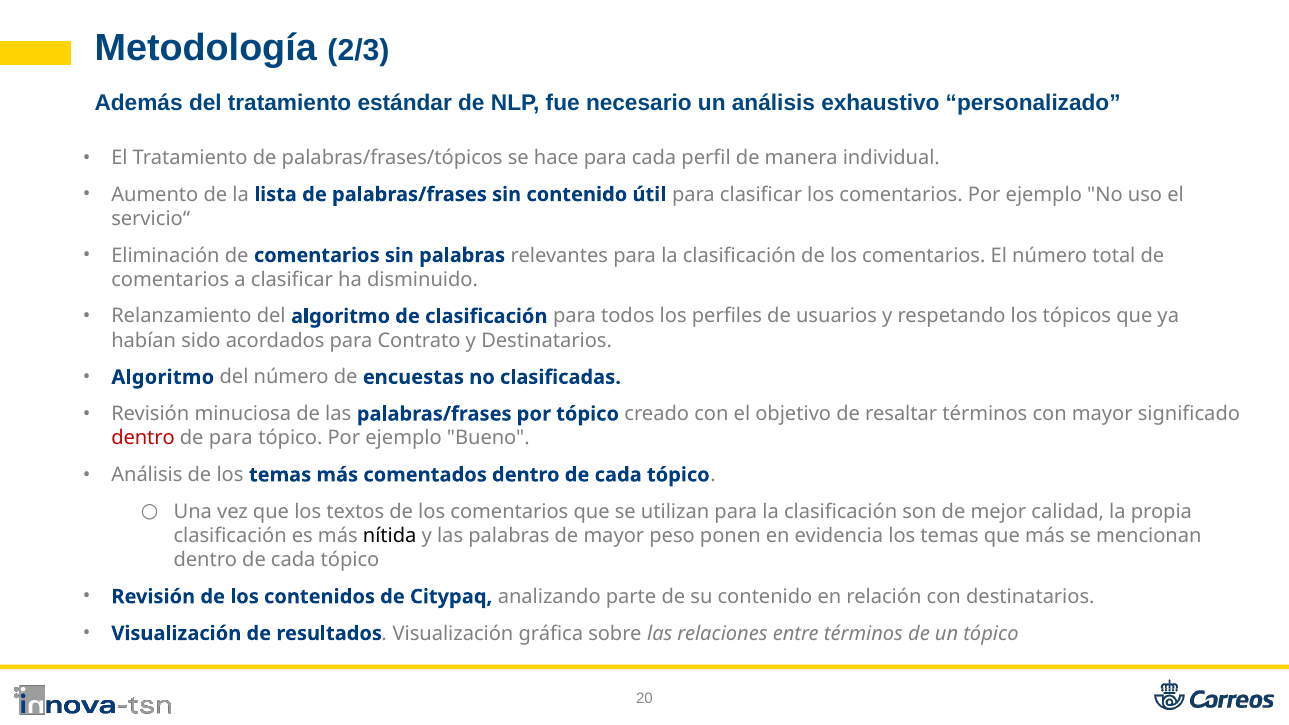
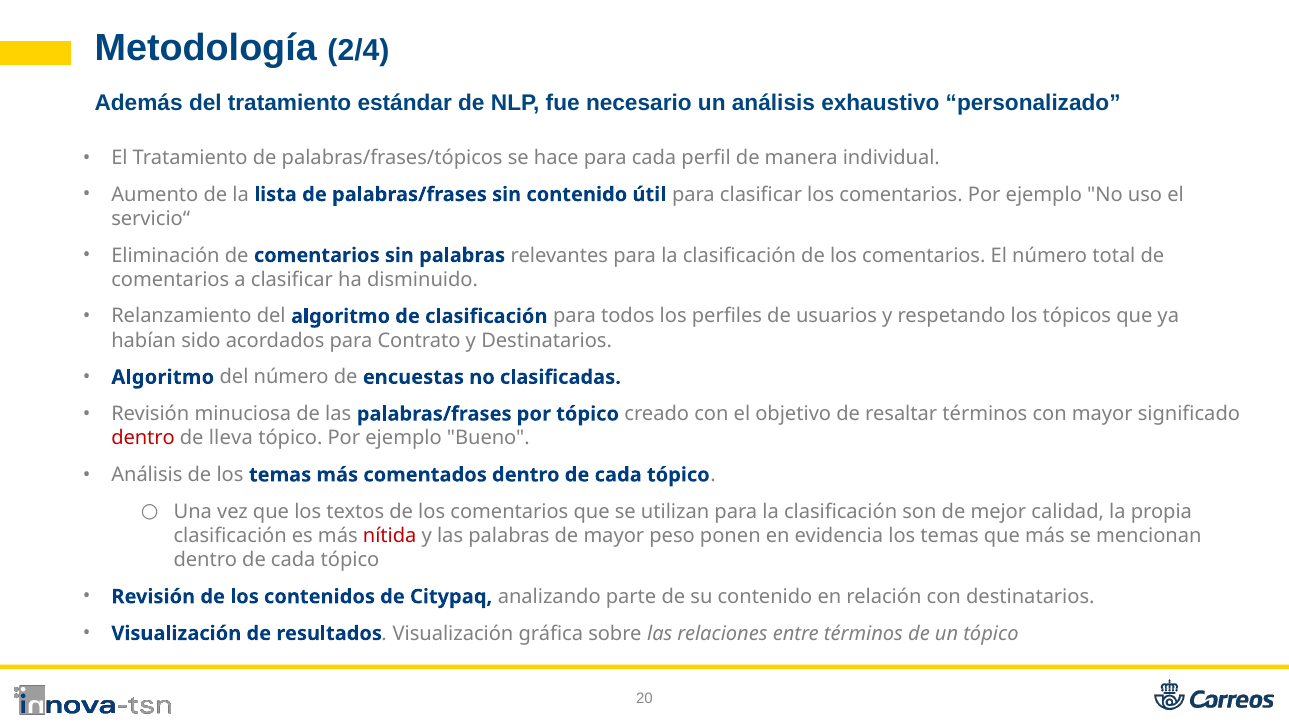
2/3: 2/3 -> 2/4 (358, 51)
de para: para -> lleva (231, 438)
nítida colour: black -> red (390, 536)
